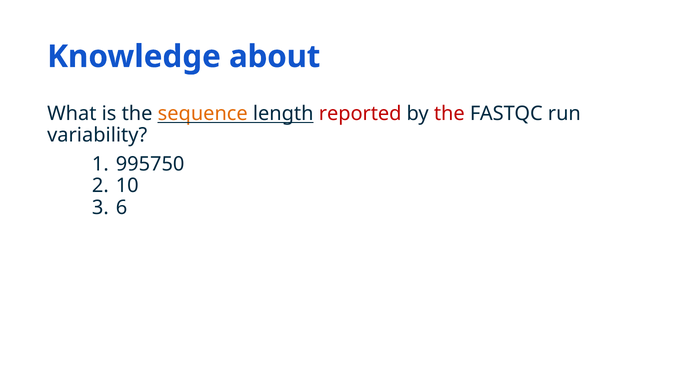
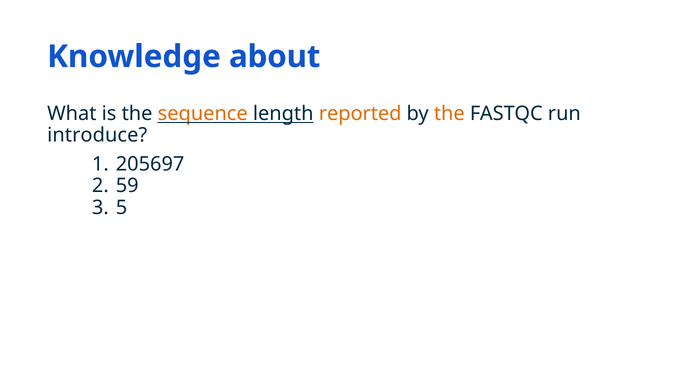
reported colour: red -> orange (360, 113)
the colour: red -> orange (449, 113)
variability: variability -> introduce (97, 135)
995750: 995750 -> 205697 (150, 164)
10: 10 -> 59 (127, 186)
6: 6 -> 5 (121, 207)
